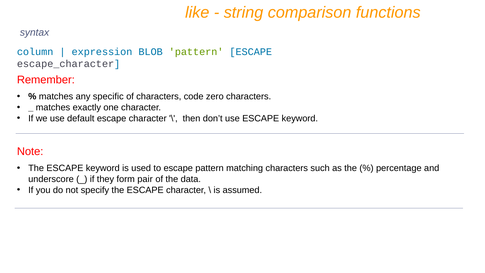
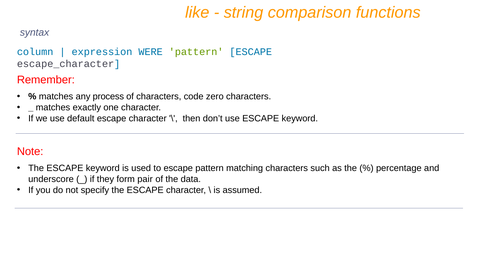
BLOB: BLOB -> WERE (151, 52)
specific: specific -> process (108, 97)
